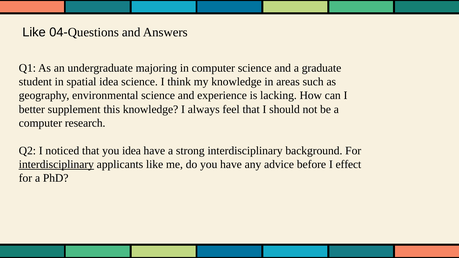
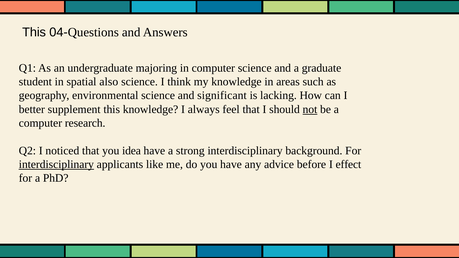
Like: Like -> This (34, 32)
spatial idea: idea -> also (109, 82)
experience: experience -> significant (222, 96)
not underline: none -> present (310, 109)
